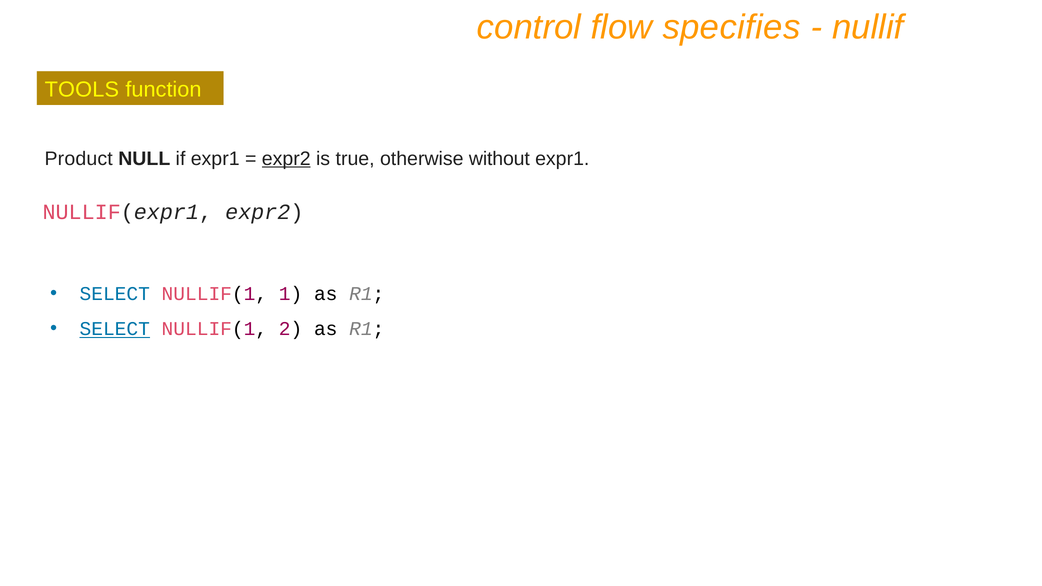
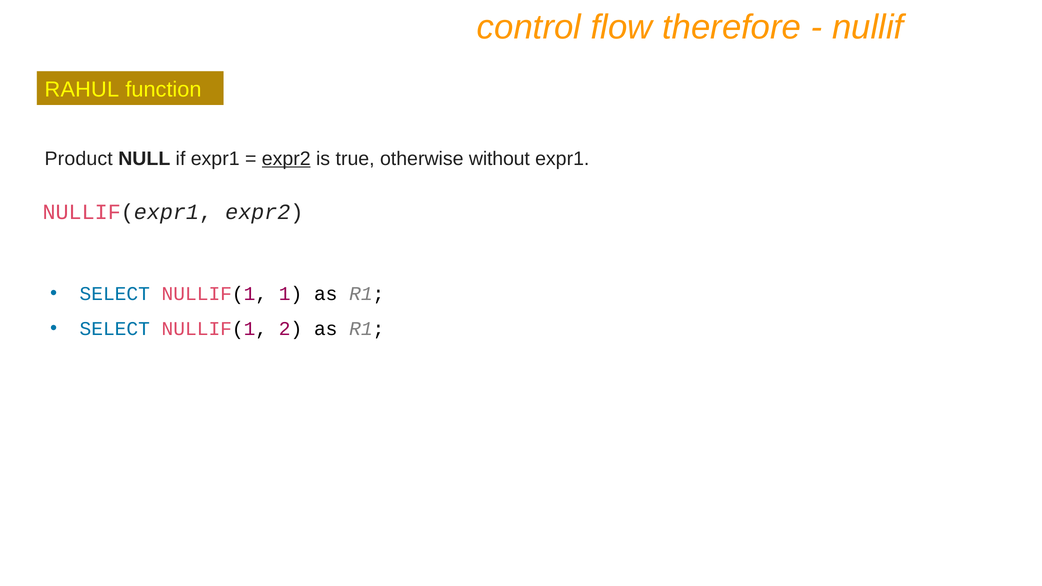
specifies: specifies -> therefore (732, 27)
TOOLS: TOOLS -> RAHUL (82, 90)
SELECT underline: present -> none (115, 329)
